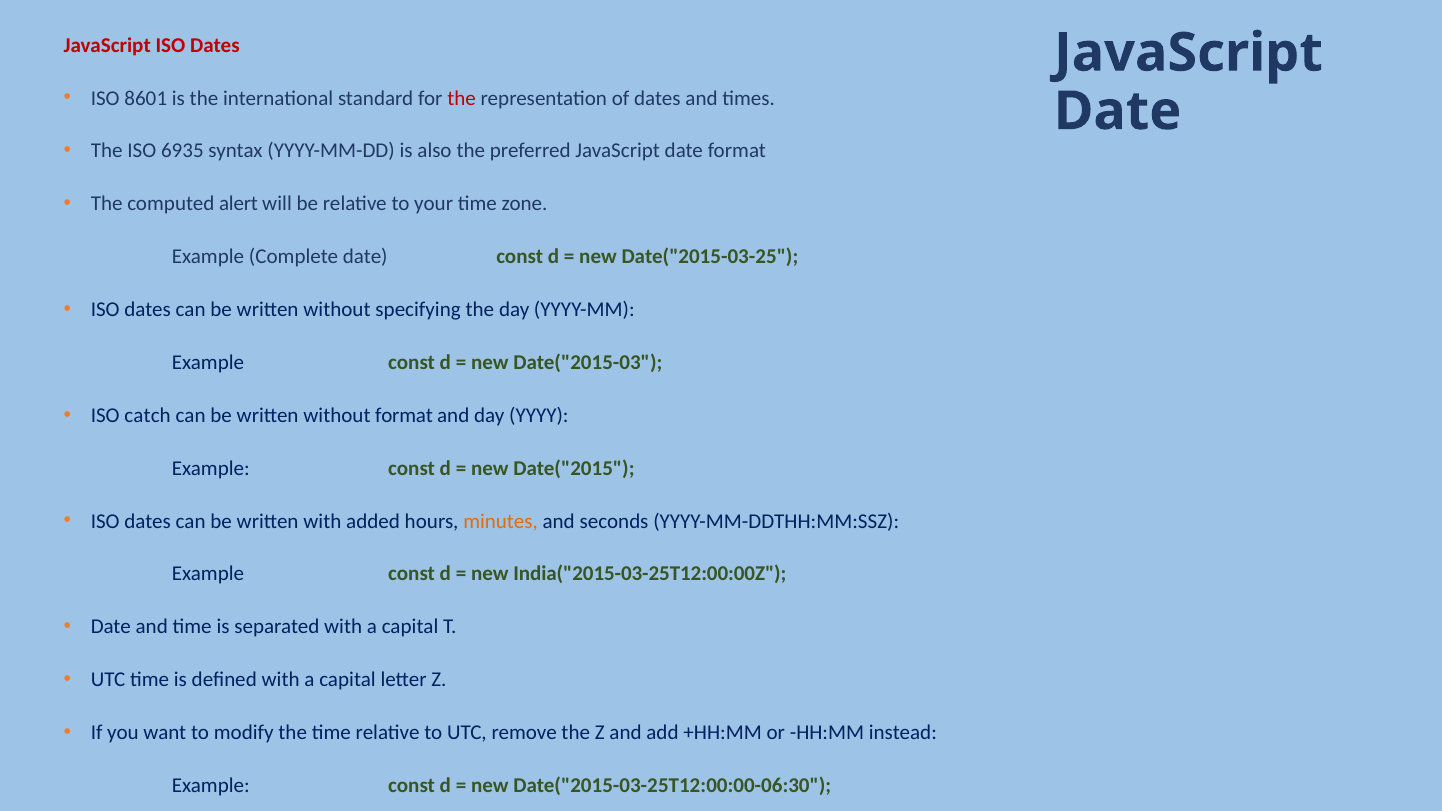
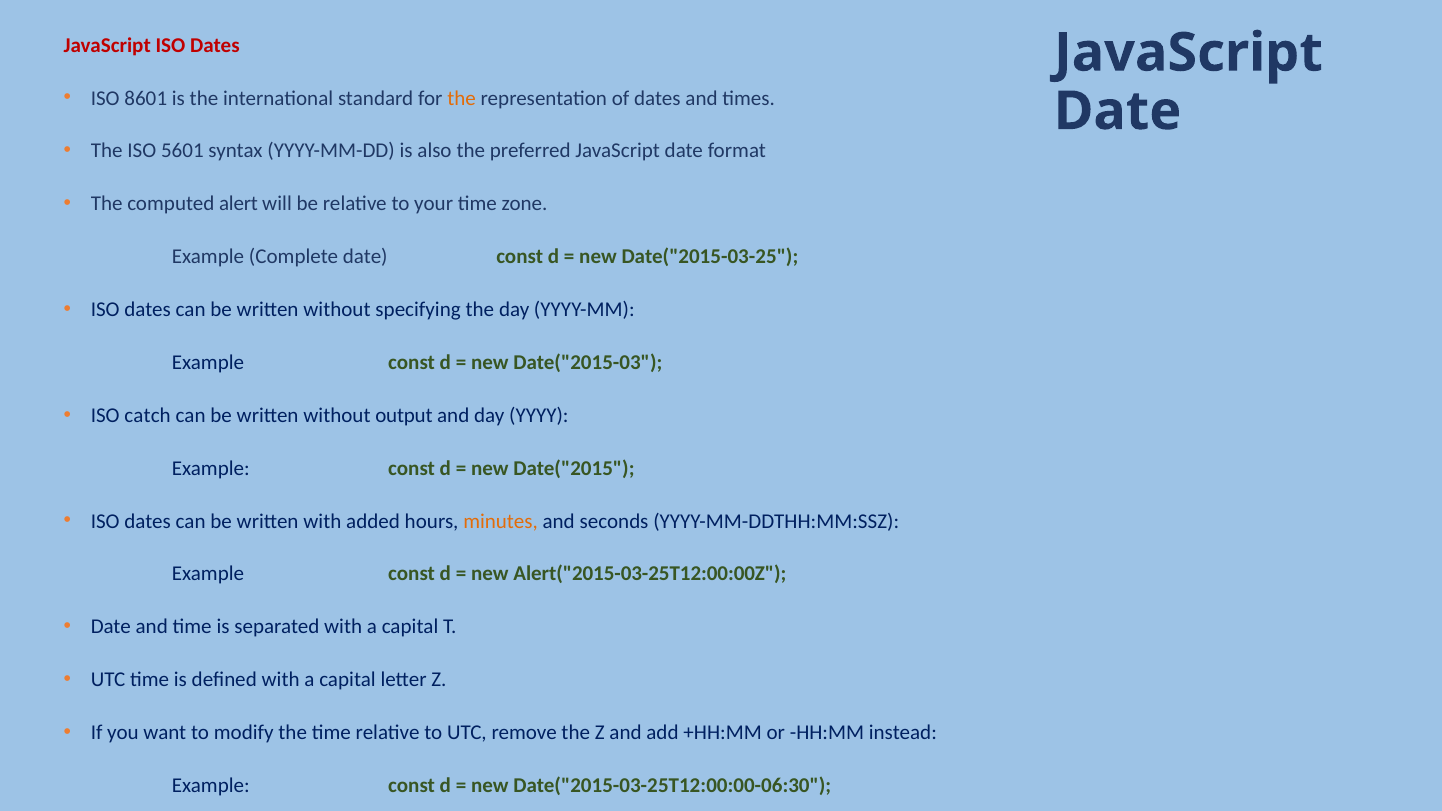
the colour: red -> orange (462, 98)
6935: 6935 -> 5601 (182, 151)
without format: format -> output (404, 415)
India("2015-03-25T12:00:00Z: India("2015-03-25T12:00:00Z -> Alert("2015-03-25T12:00:00Z (650, 574)
